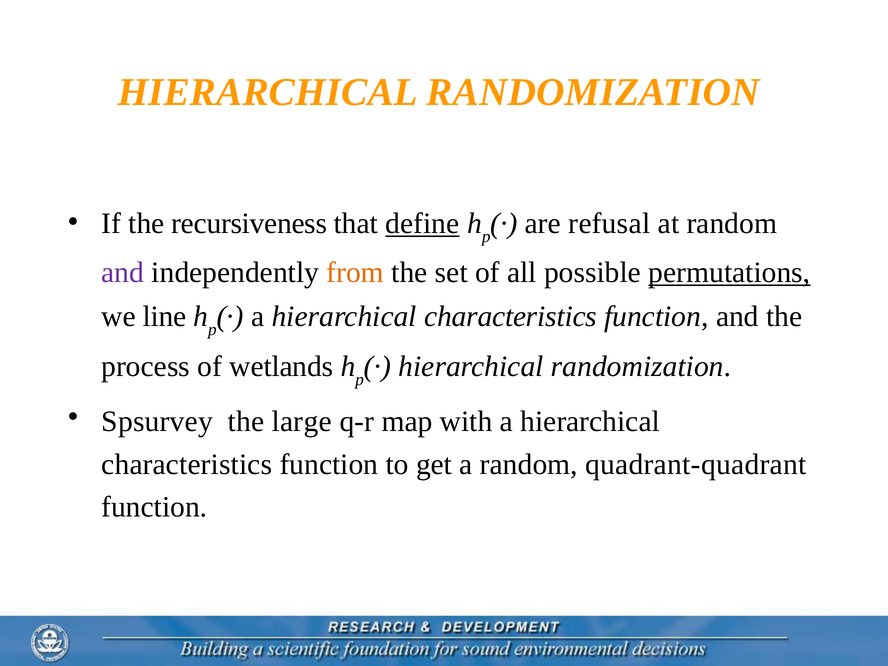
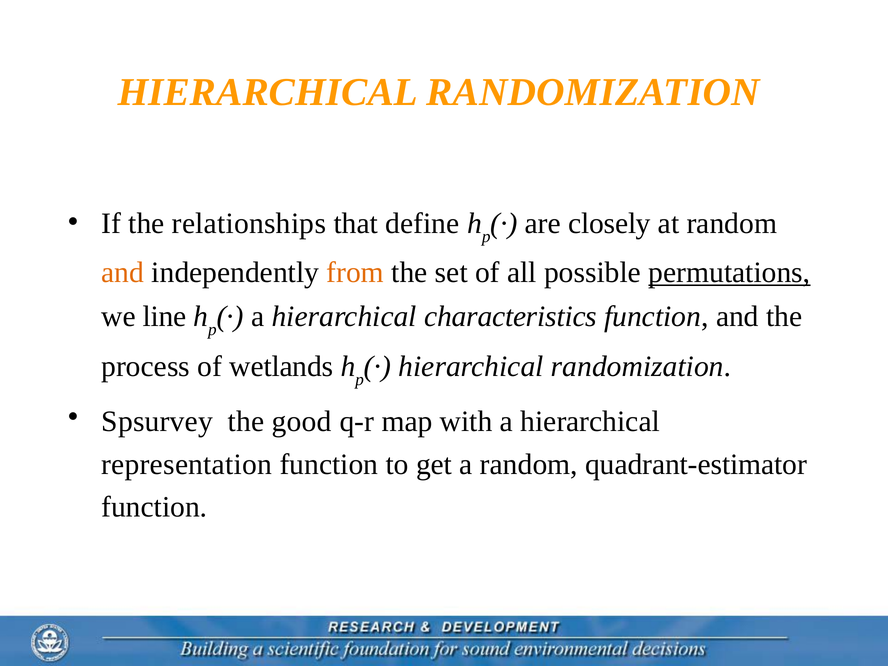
recursiveness: recursiveness -> relationships (249, 224)
define underline: present -> none (422, 224)
refusal: refusal -> closely (610, 224)
and colour: purple -> orange (123, 273)
large: large -> good (302, 422)
characteristics: characteristics -> representation (187, 464)
quadrant-quadrant: quadrant-quadrant -> quadrant-estimator (696, 464)
